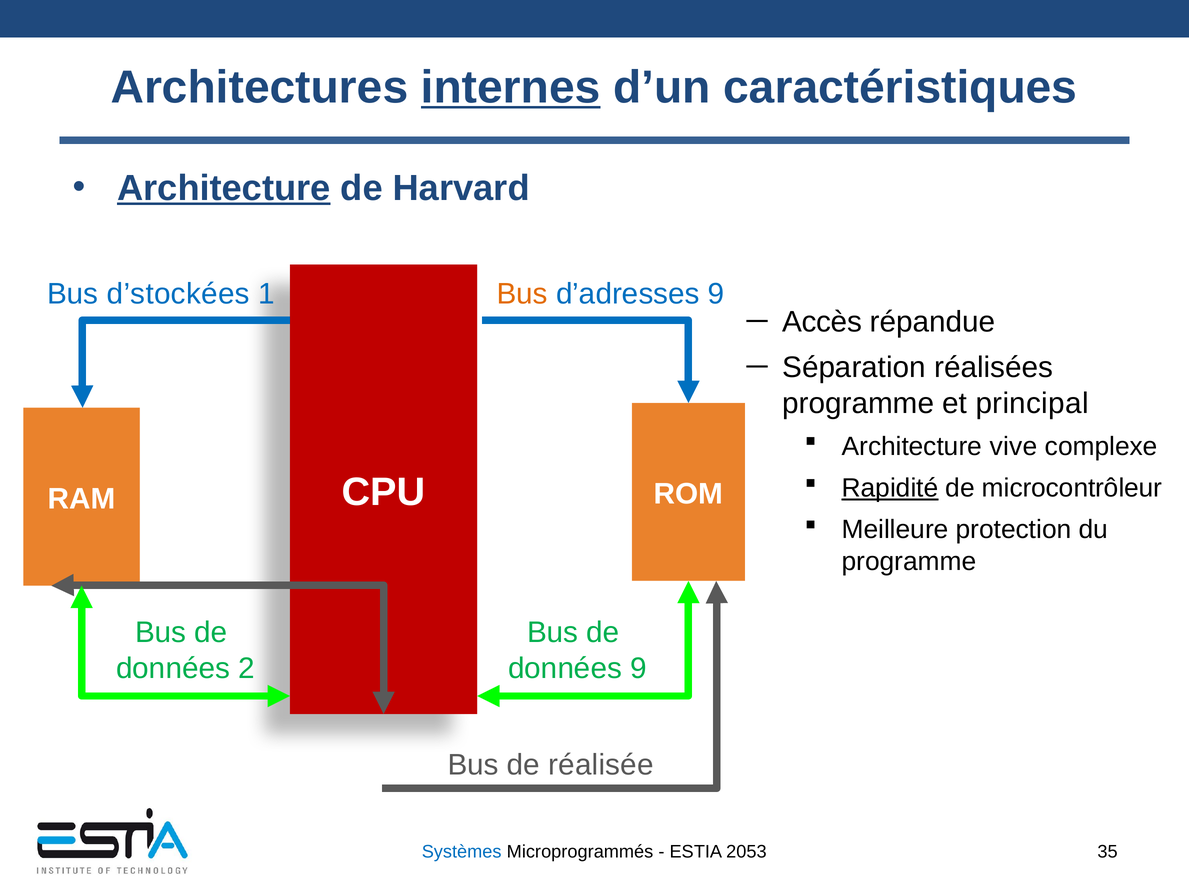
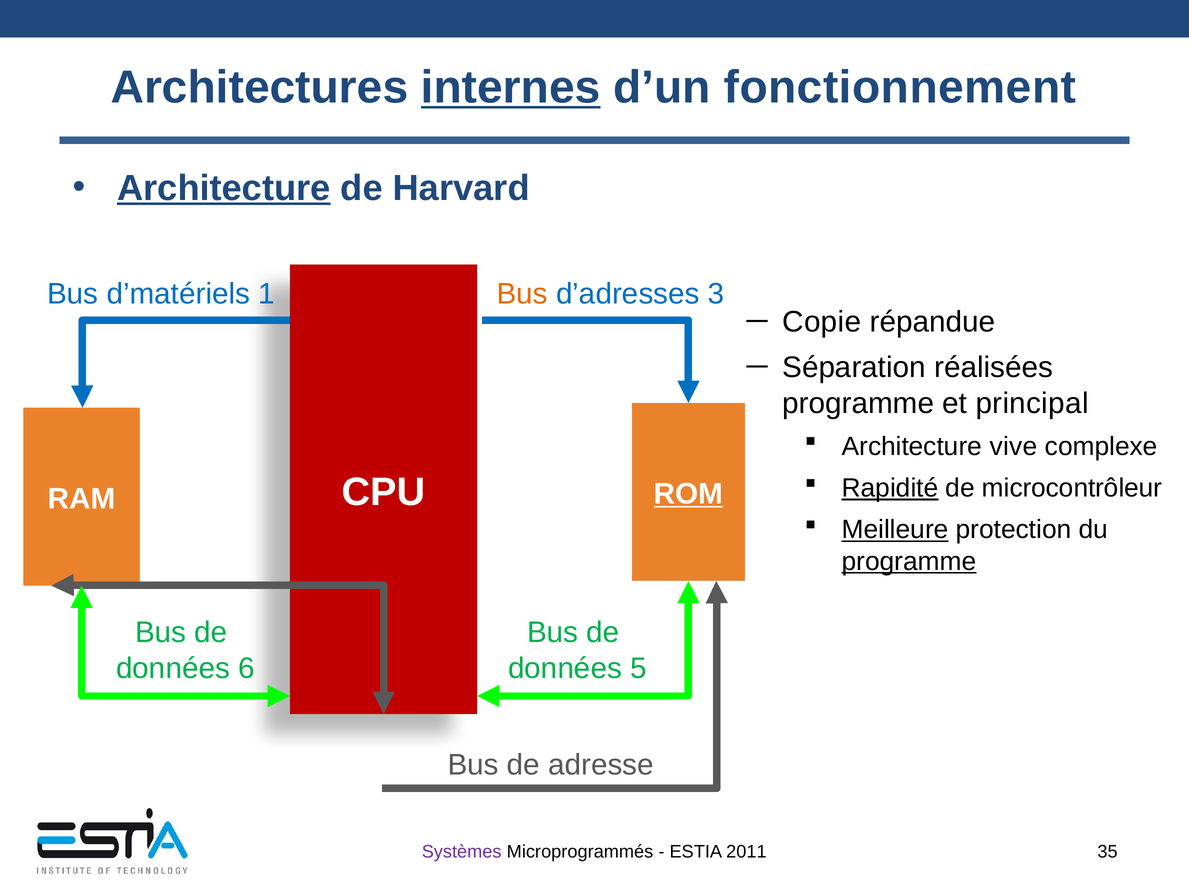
caractéristiques: caractéristiques -> fonctionnement (900, 87)
d’stockées: d’stockées -> d’matériels (178, 294)
d’adresses 9: 9 -> 3 (716, 294)
Accès: Accès -> Copie (822, 322)
ROM underline: none -> present (689, 494)
Meilleure underline: none -> present (895, 530)
programme underline: none -> present (909, 561)
2: 2 -> 6 (246, 668)
données 9: 9 -> 5 (638, 668)
réalisée: réalisée -> adresse (601, 765)
Systèmes colour: blue -> purple (462, 851)
2053: 2053 -> 2011 (746, 851)
